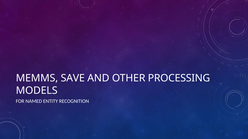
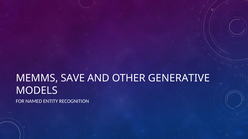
PROCESSING: PROCESSING -> GENERATIVE (179, 78)
